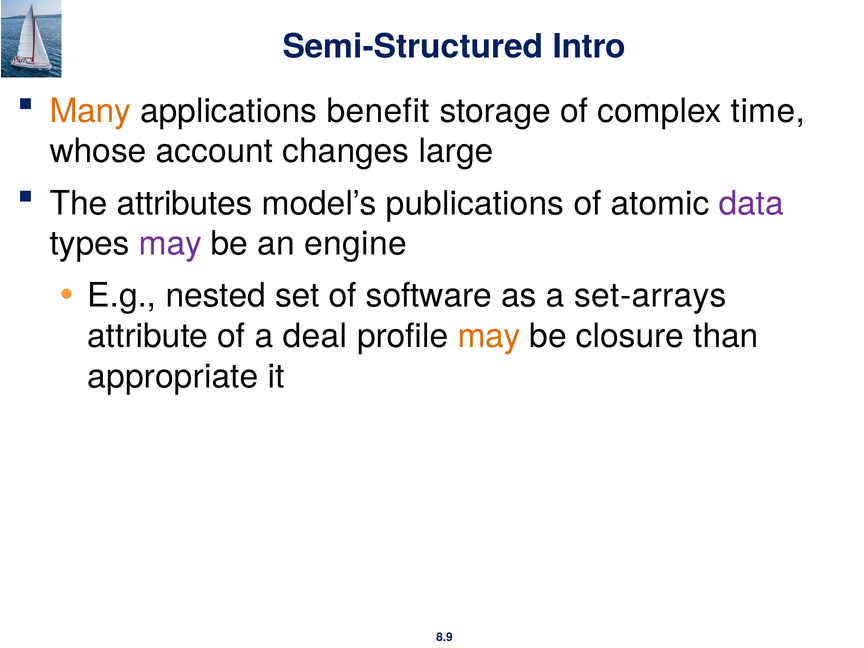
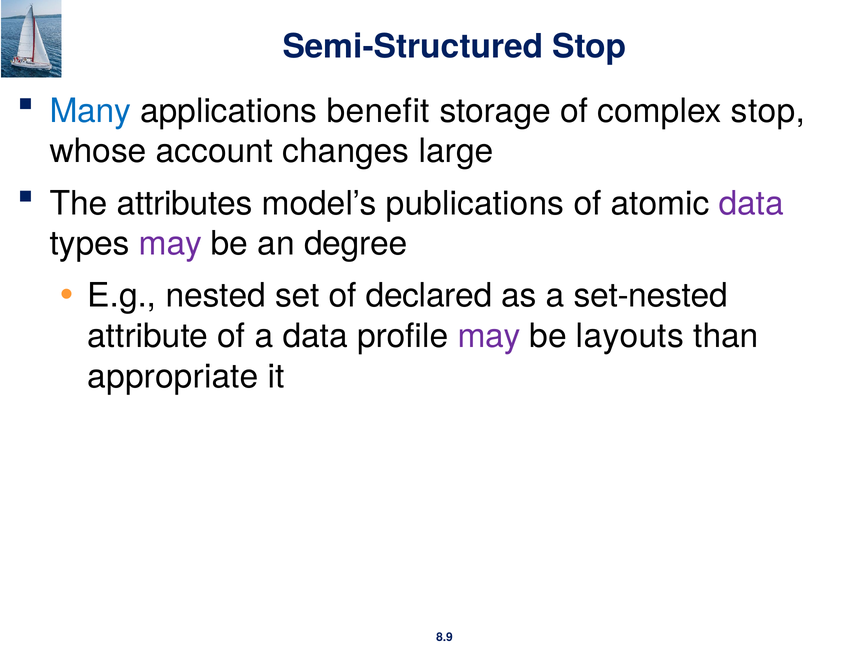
Semi-Structured Intro: Intro -> Stop (589, 46)
Many colour: orange -> blue (90, 111)
complex time: time -> stop (768, 111)
engine: engine -> degree (356, 244)
software: software -> declared (429, 296)
set-arrays: set-arrays -> set-nested (651, 296)
a deal: deal -> data (315, 336)
may colour: orange -> purple (489, 336)
closure: closure -> layouts (630, 336)
